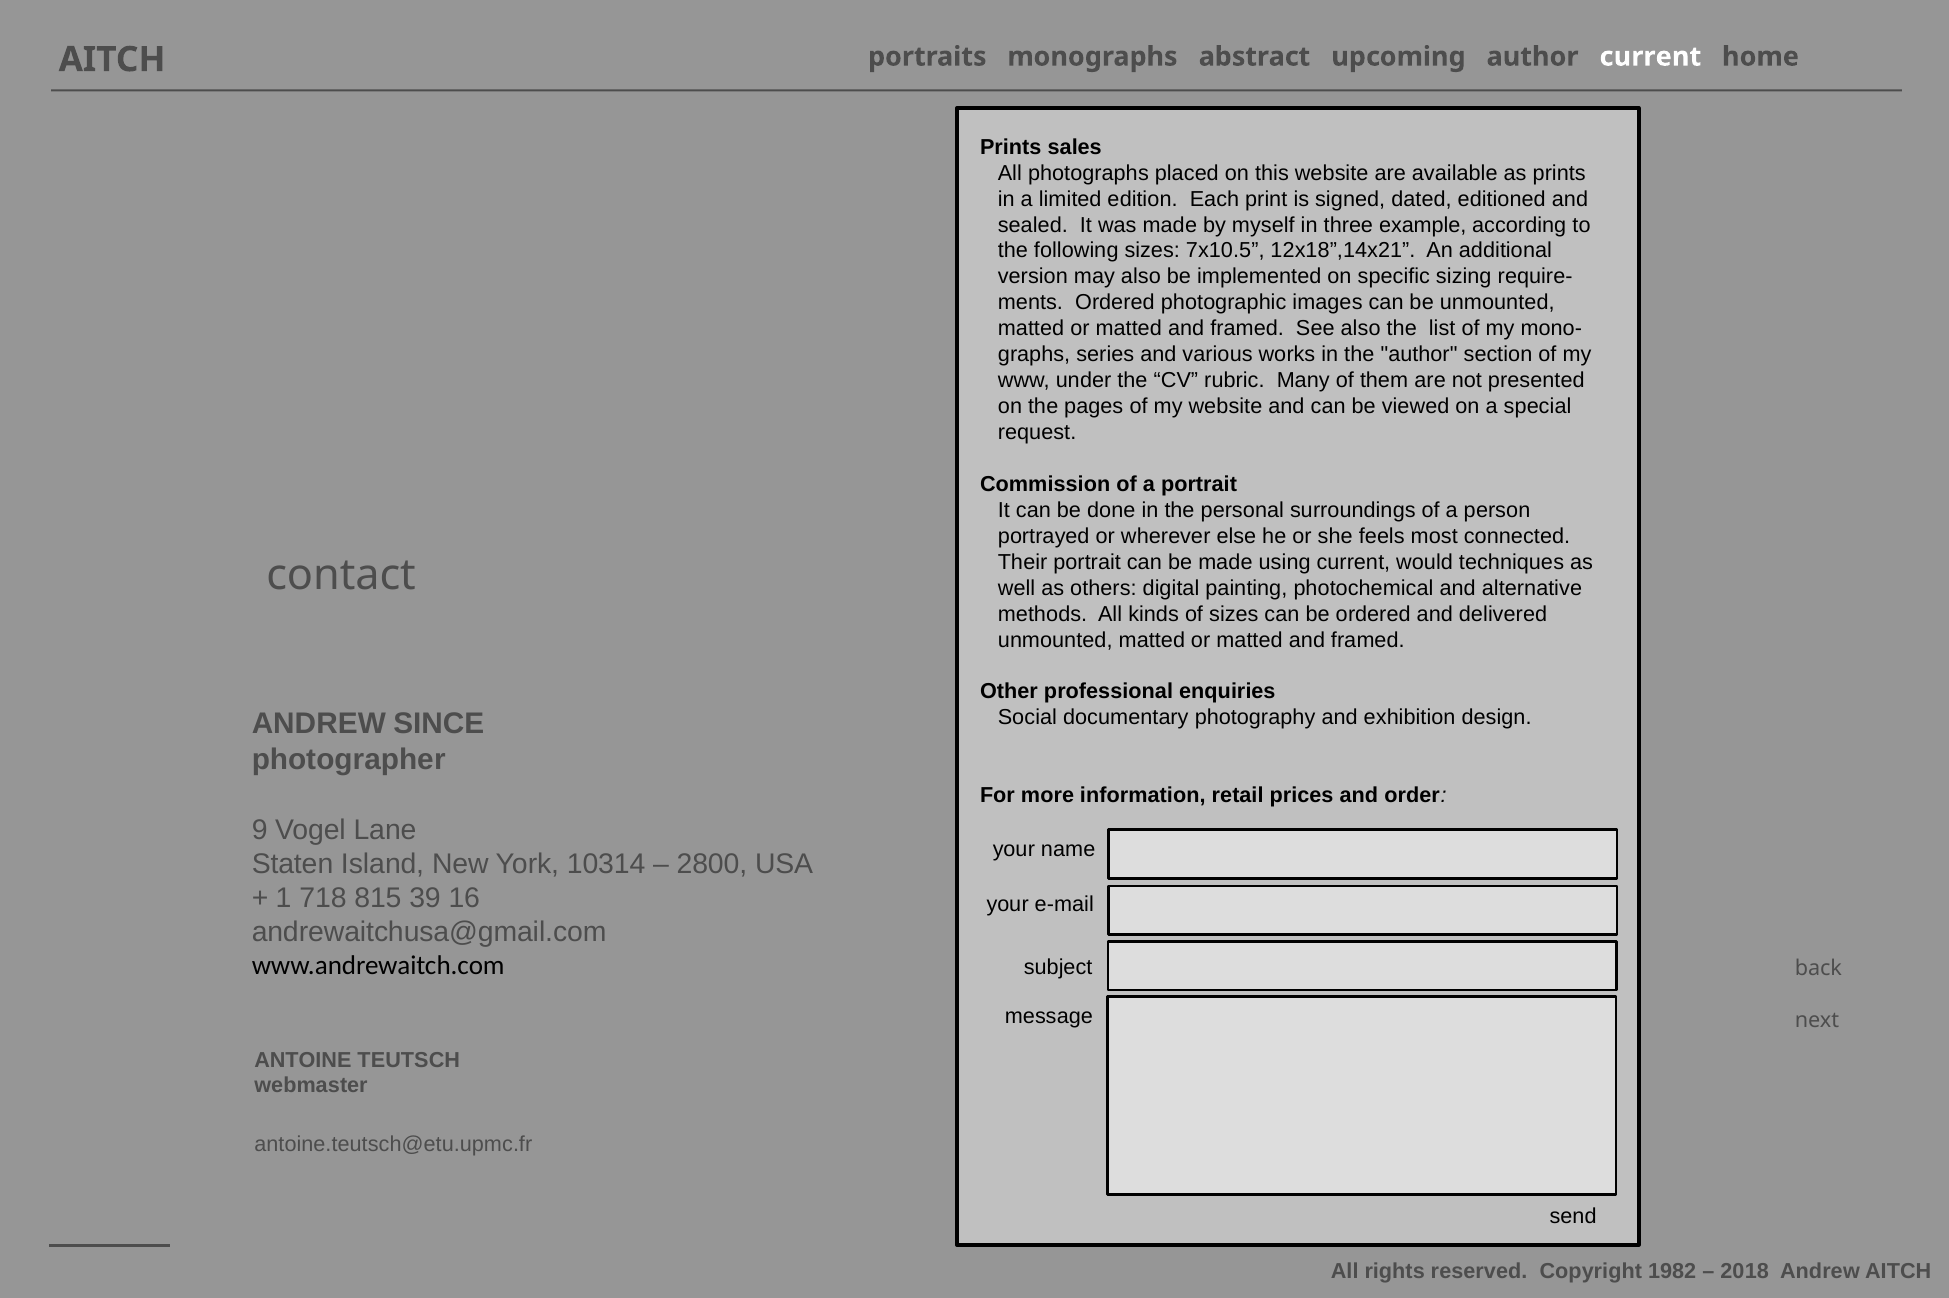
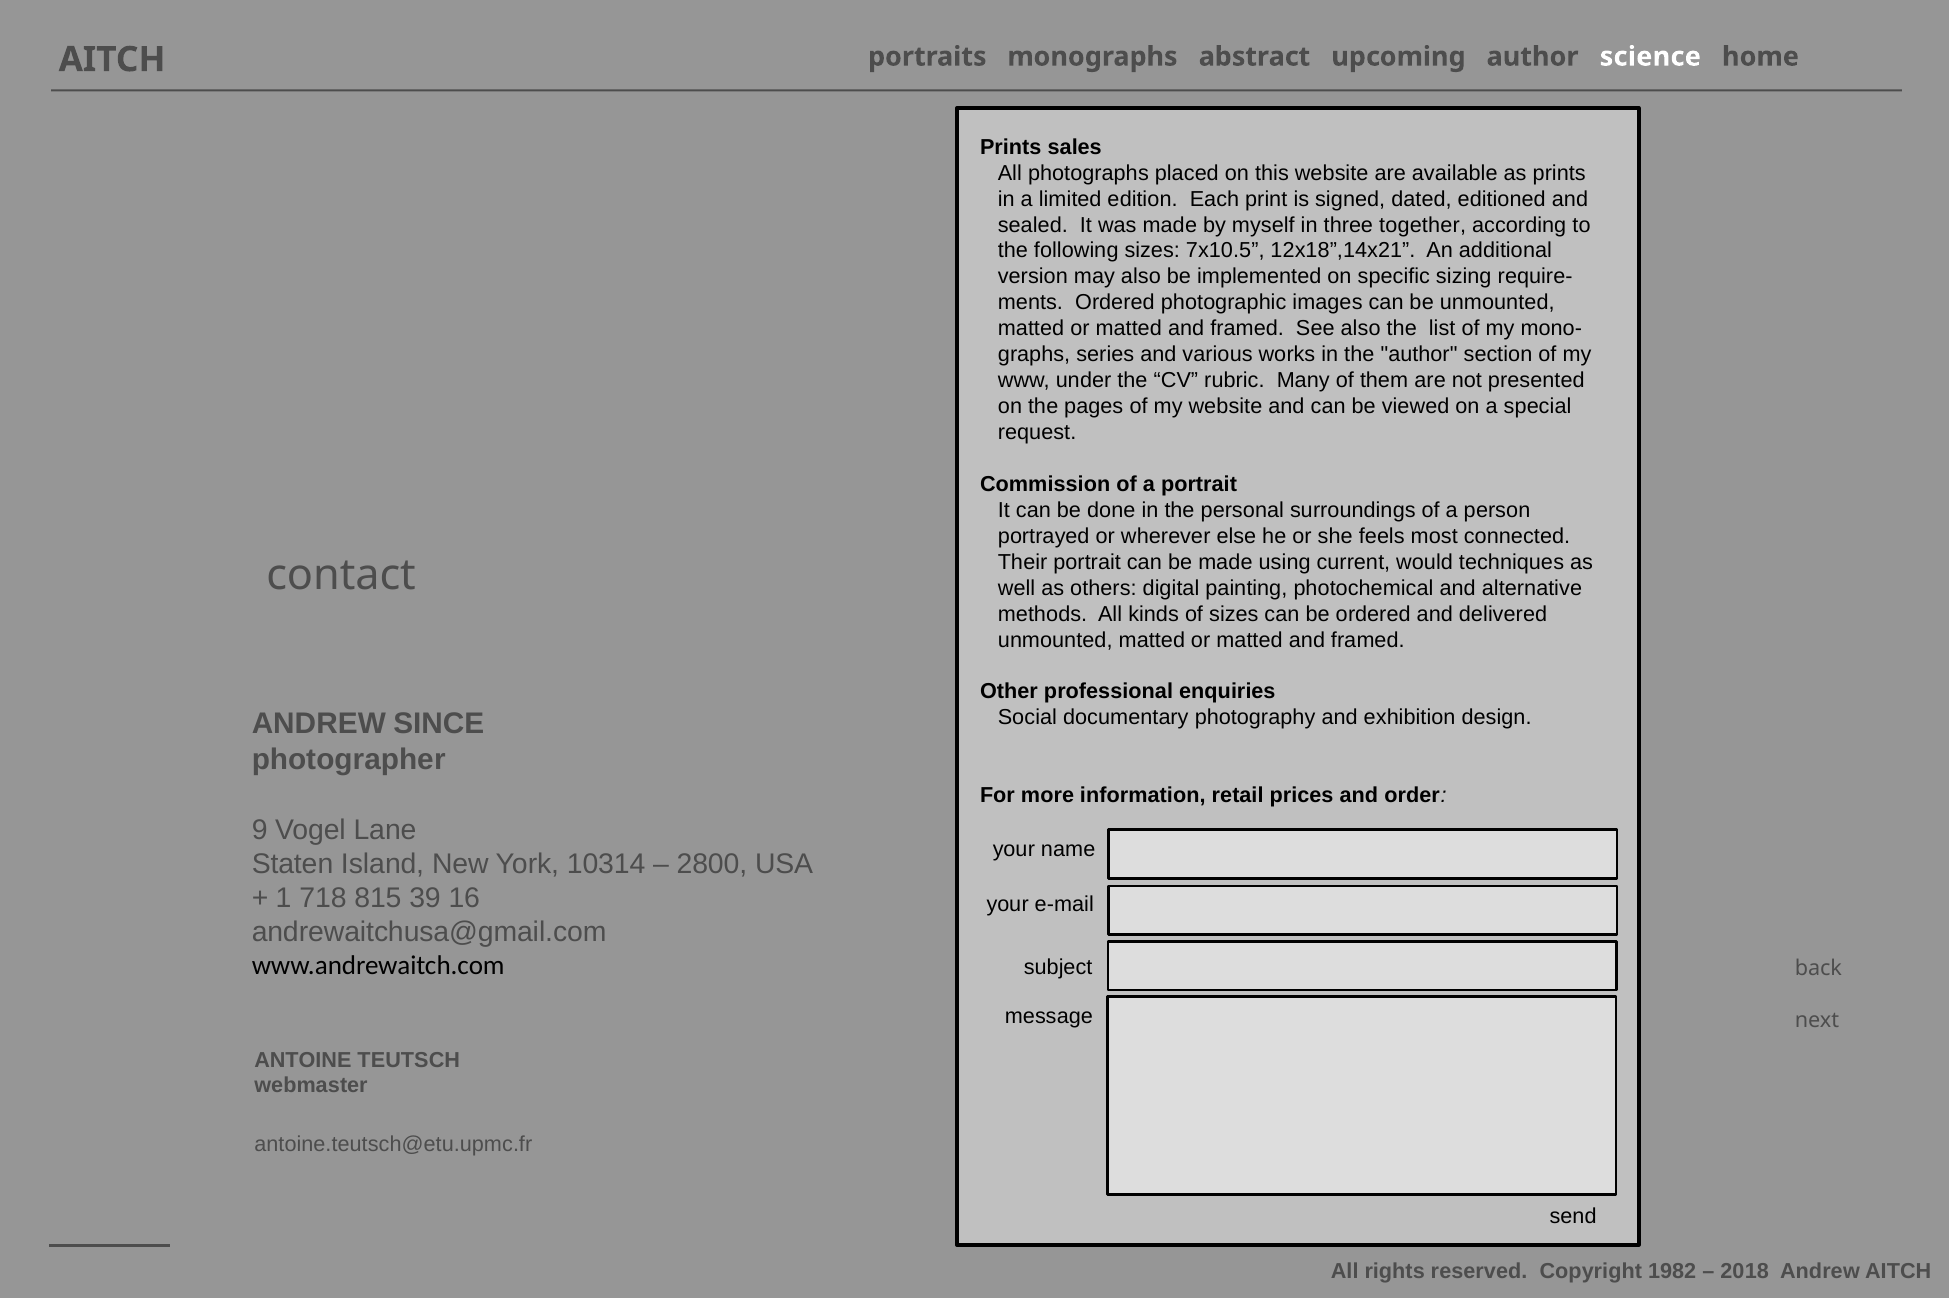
author current: current -> science (1650, 57)
example: example -> together (1423, 225)
